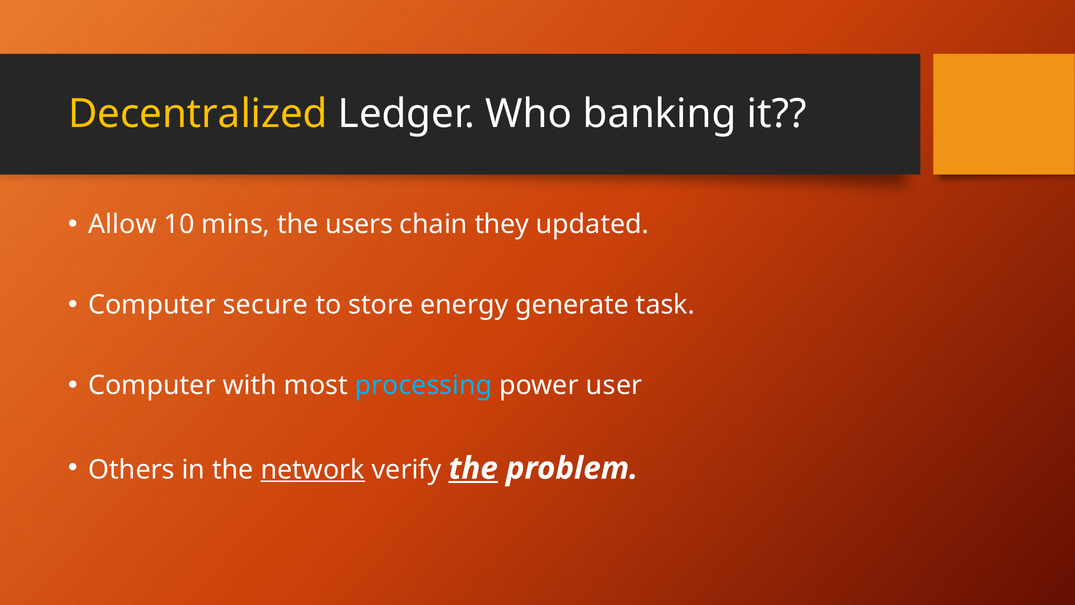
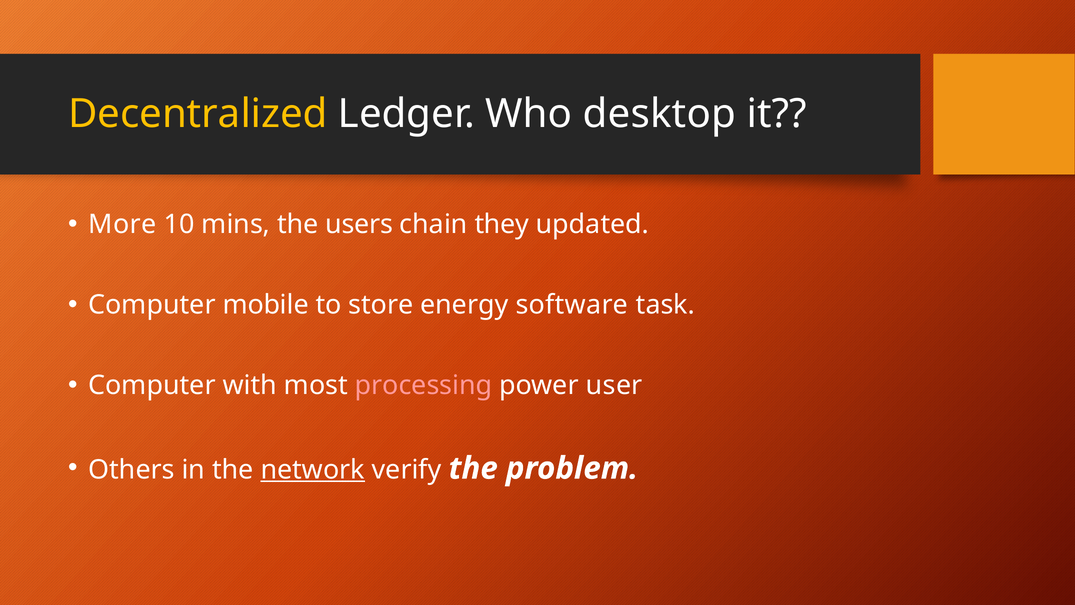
banking: banking -> desktop (659, 114)
Allow: Allow -> More (122, 224)
secure: secure -> mobile (266, 305)
generate: generate -> software (572, 305)
processing colour: light blue -> pink (423, 385)
the underline: present -> none (473, 468)
